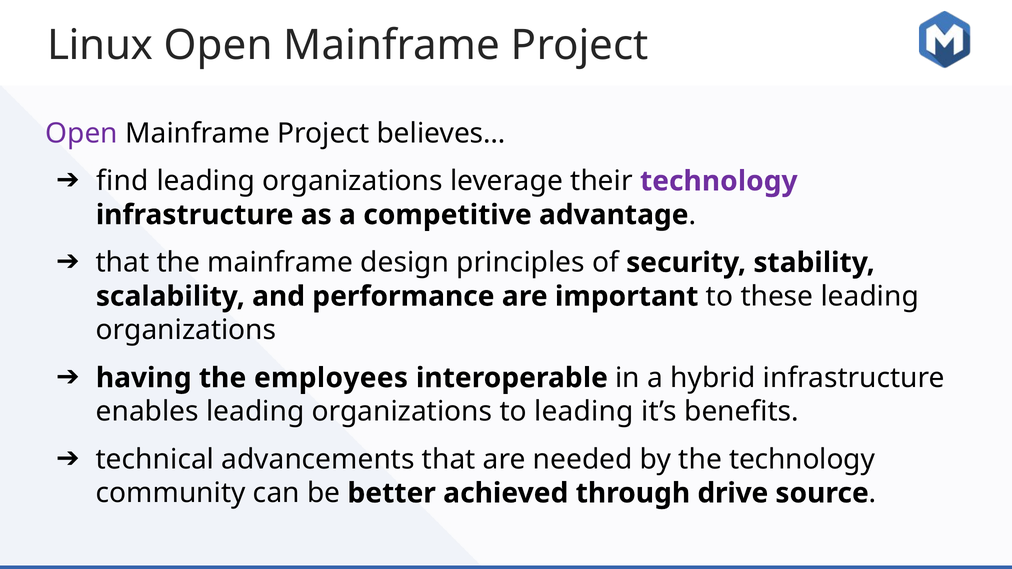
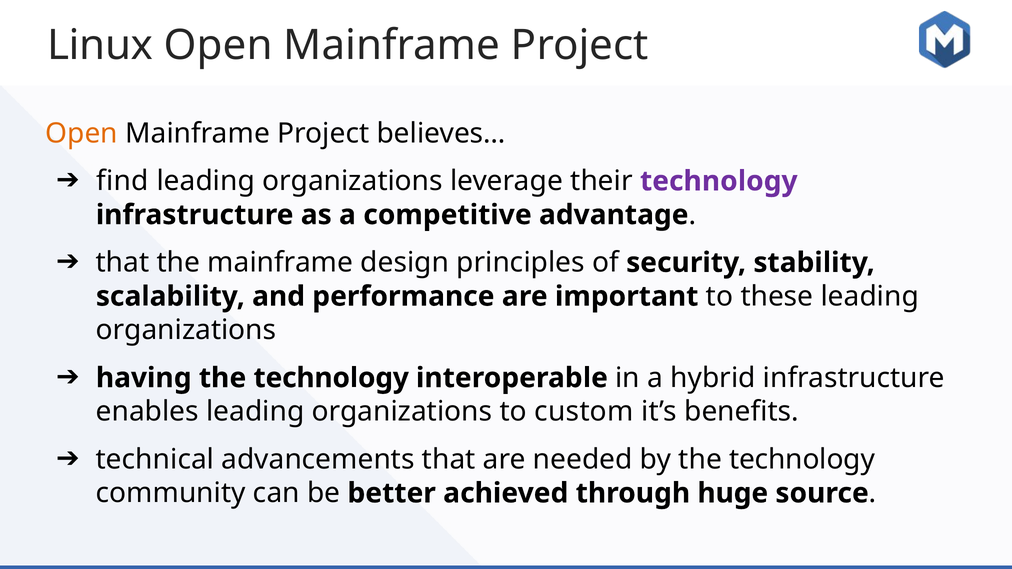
Open colour: purple -> orange (82, 133)
having the employees: employees -> technology (331, 378)
to leading: leading -> custom (584, 412)
drive: drive -> huge (733, 493)
